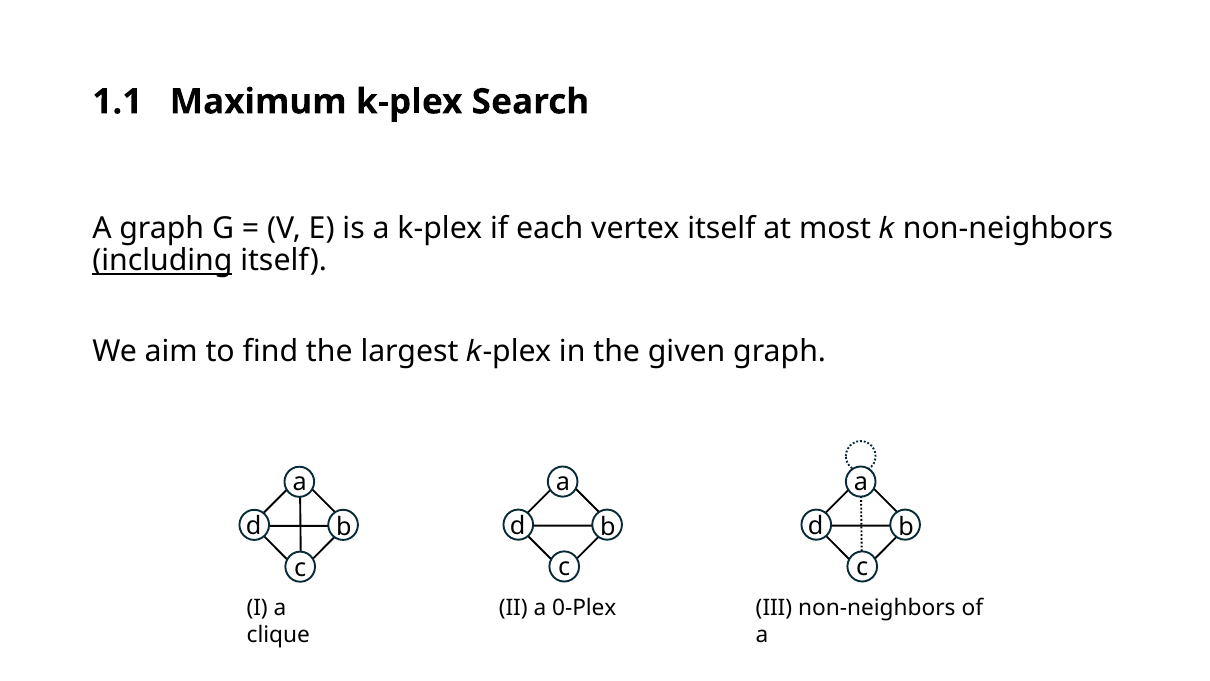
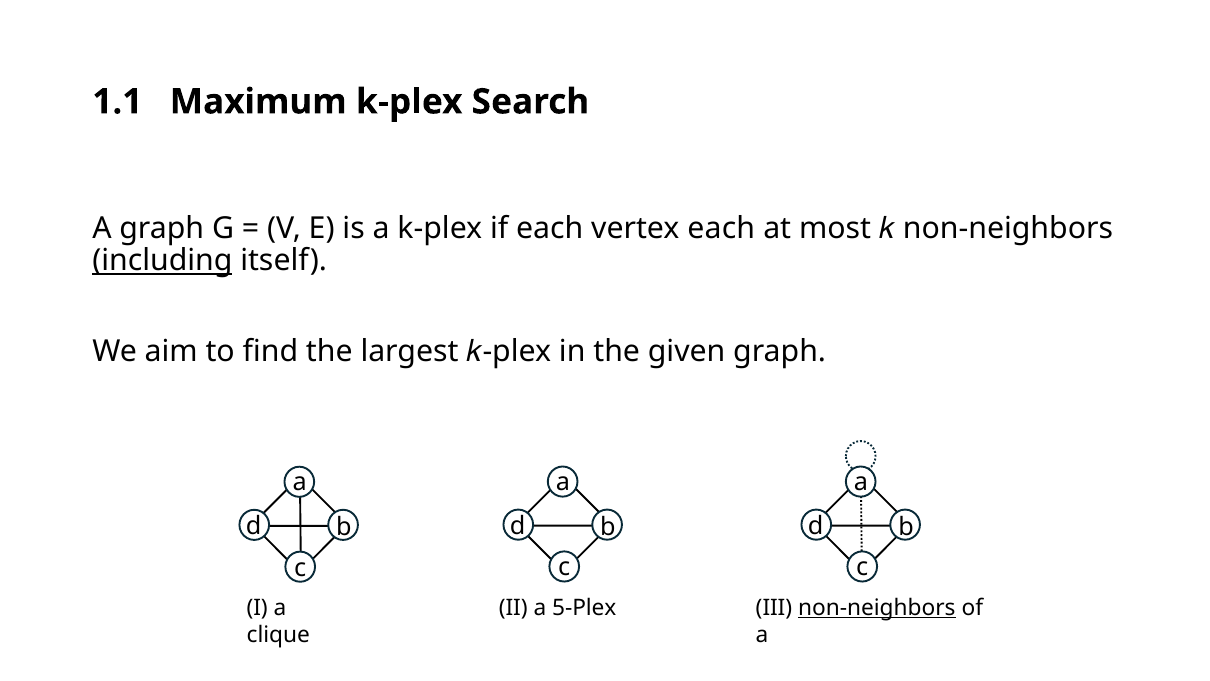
vertex itself: itself -> each (721, 228)
0-Plex: 0-Plex -> 5-Plex (584, 607)
non-neighbors underline: none -> present (877, 607)
